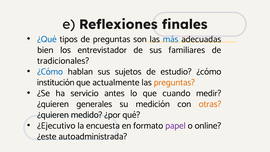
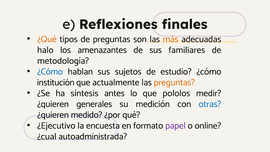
¿Qué colour: blue -> orange (47, 39)
más colour: blue -> orange (171, 39)
bien: bien -> halo (45, 50)
entrevistador: entrevistador -> amenazantes (102, 50)
tradicionales: tradicionales -> metodología (63, 61)
servicio: servicio -> síntesis (85, 93)
cuando: cuando -> pololos (176, 93)
otras colour: orange -> blue (210, 104)
¿este: ¿este -> ¿cual (47, 136)
